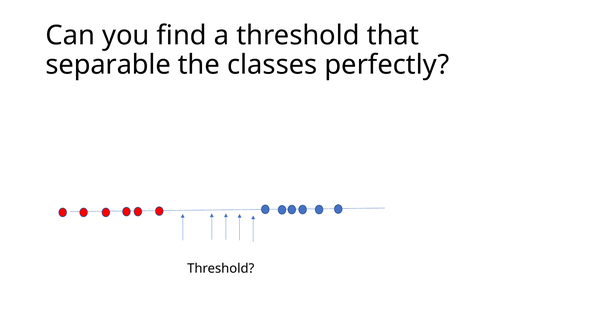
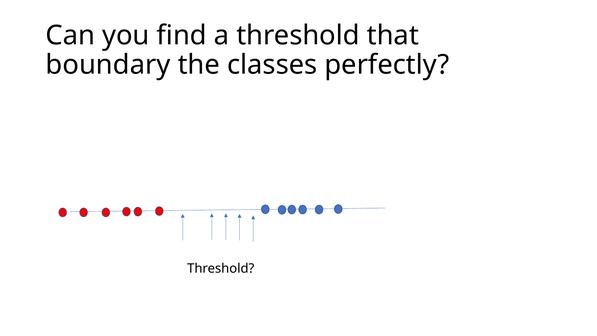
separable: separable -> boundary (108, 65)
